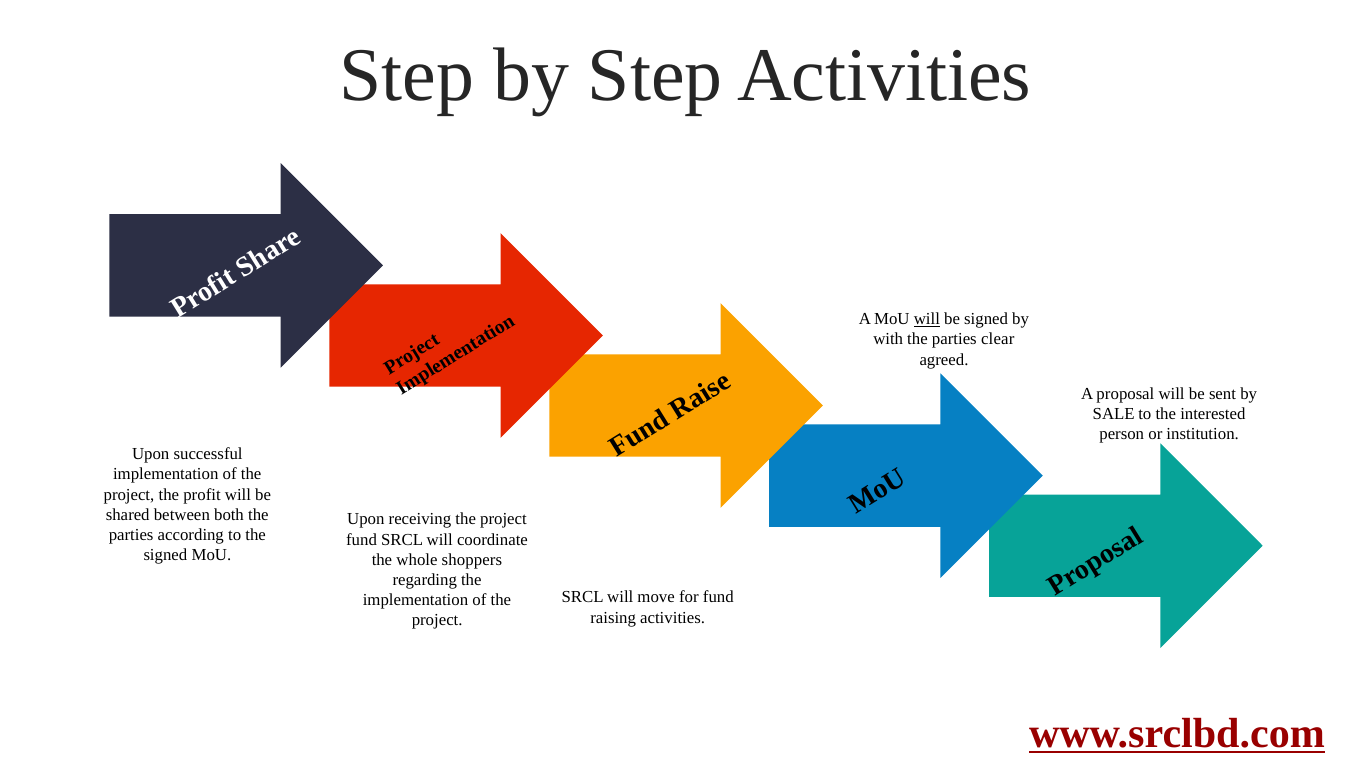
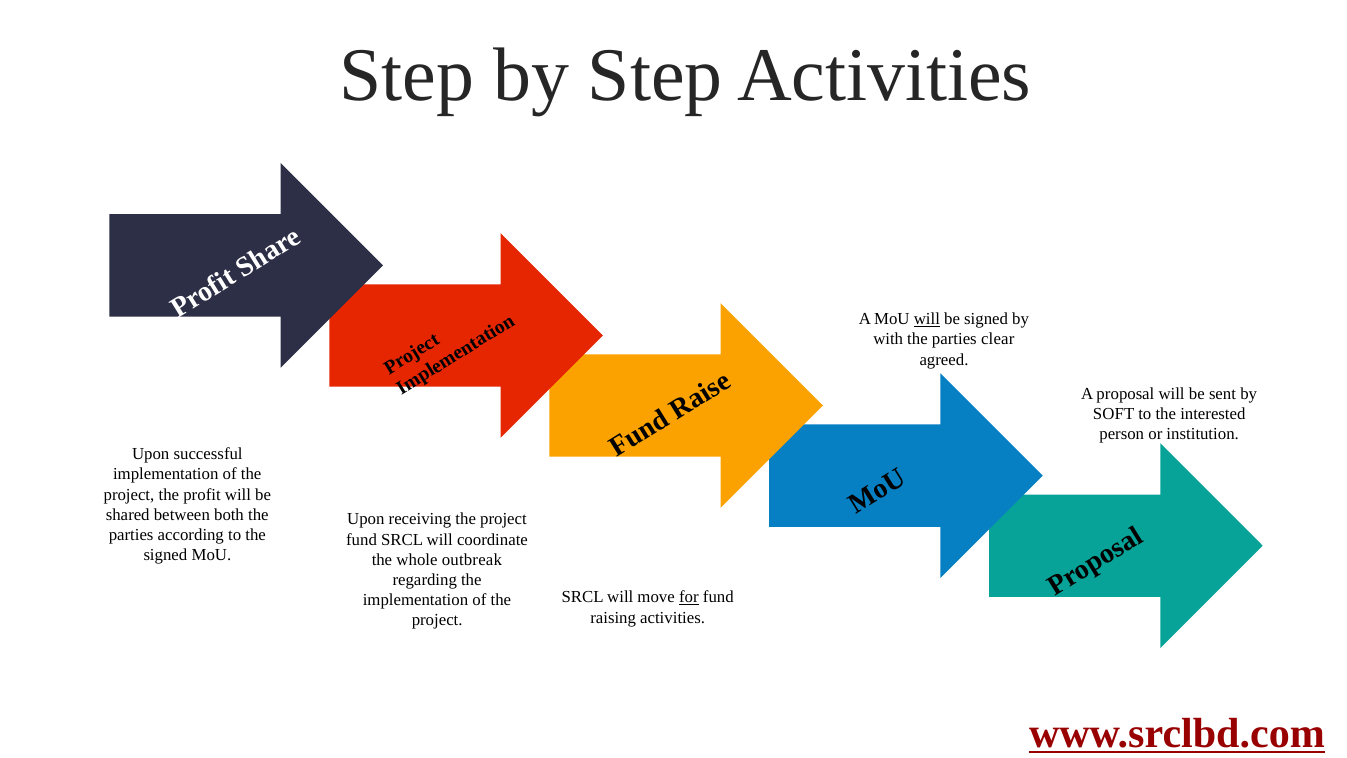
SALE: SALE -> SOFT (1114, 414)
shoppers: shoppers -> outbreak (472, 560)
for underline: none -> present (689, 597)
